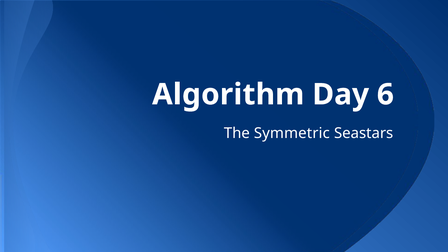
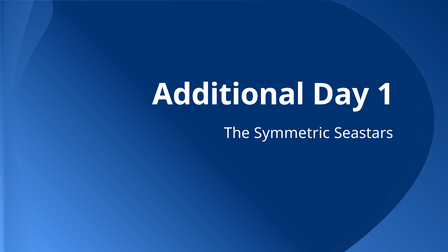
Algorithm: Algorithm -> Additional (228, 95)
6: 6 -> 1 (385, 95)
